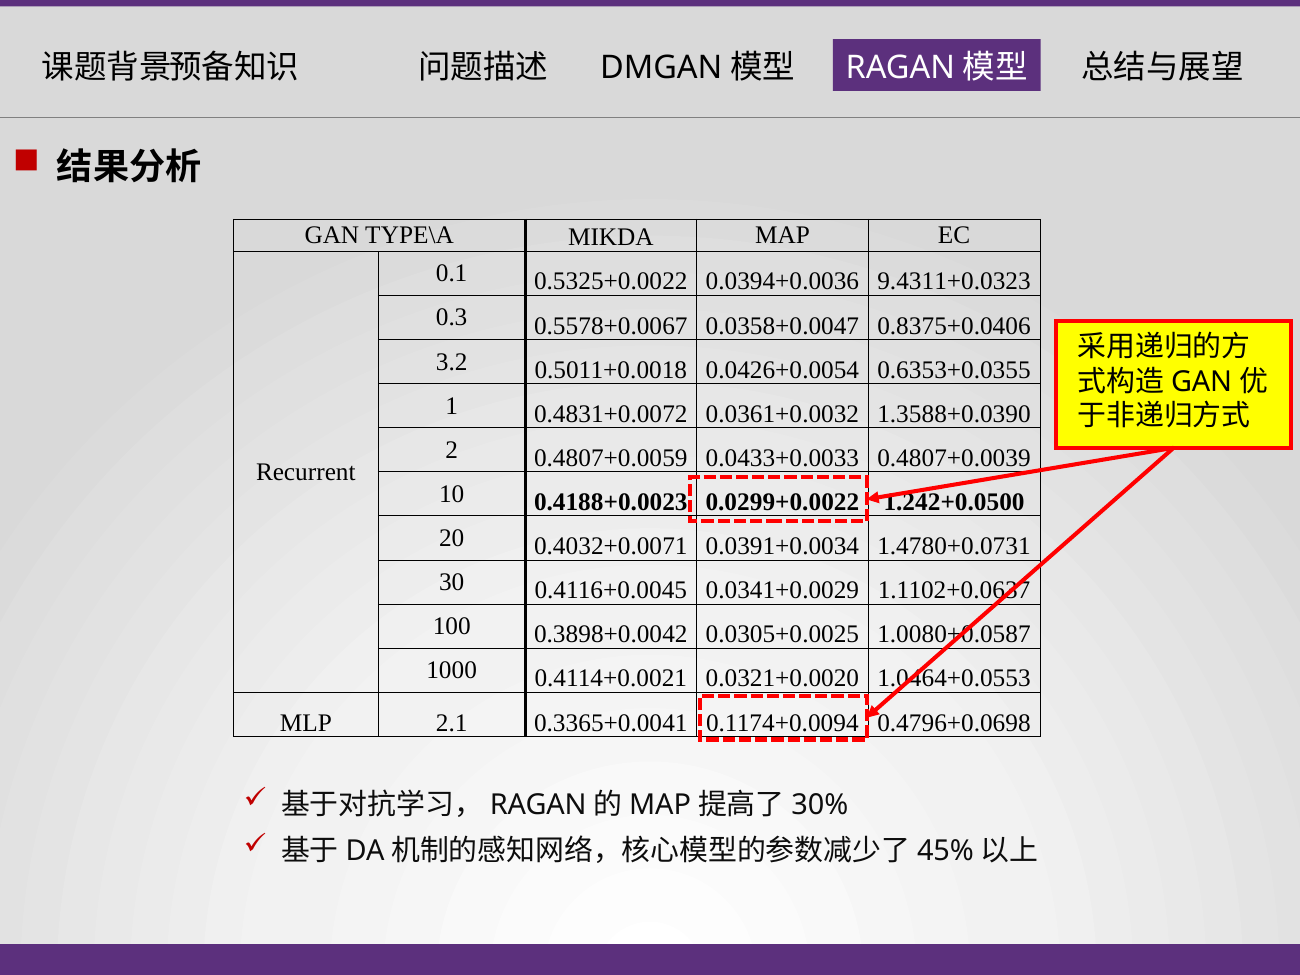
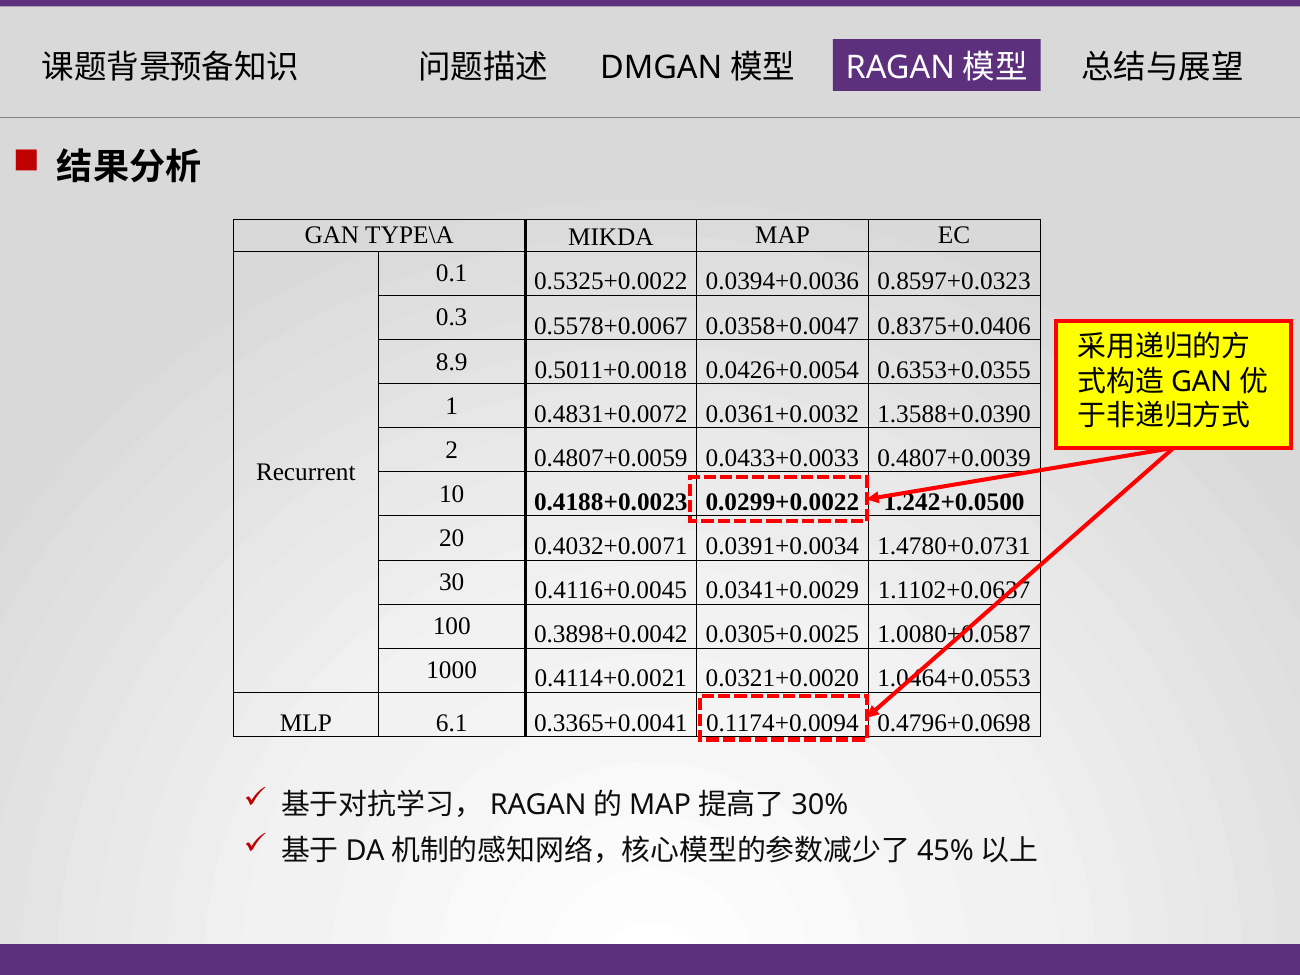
9.4311+0.0323: 9.4311+0.0323 -> 0.8597+0.0323 (954, 282)
3.2: 3.2 -> 8.9 (452, 362)
2.1: 2.1 -> 6.1 (452, 723)
